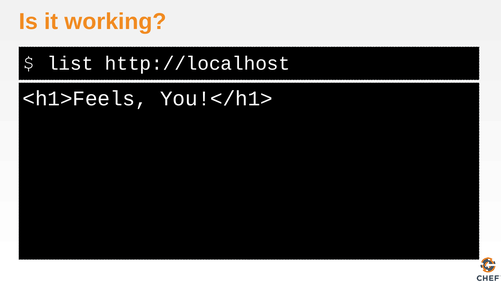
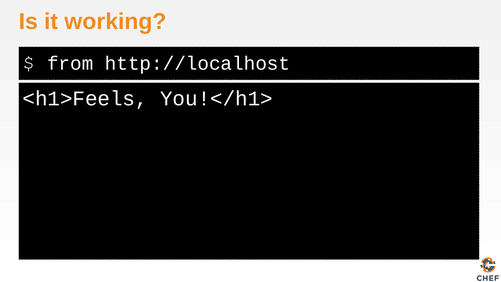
list: list -> from (70, 63)
